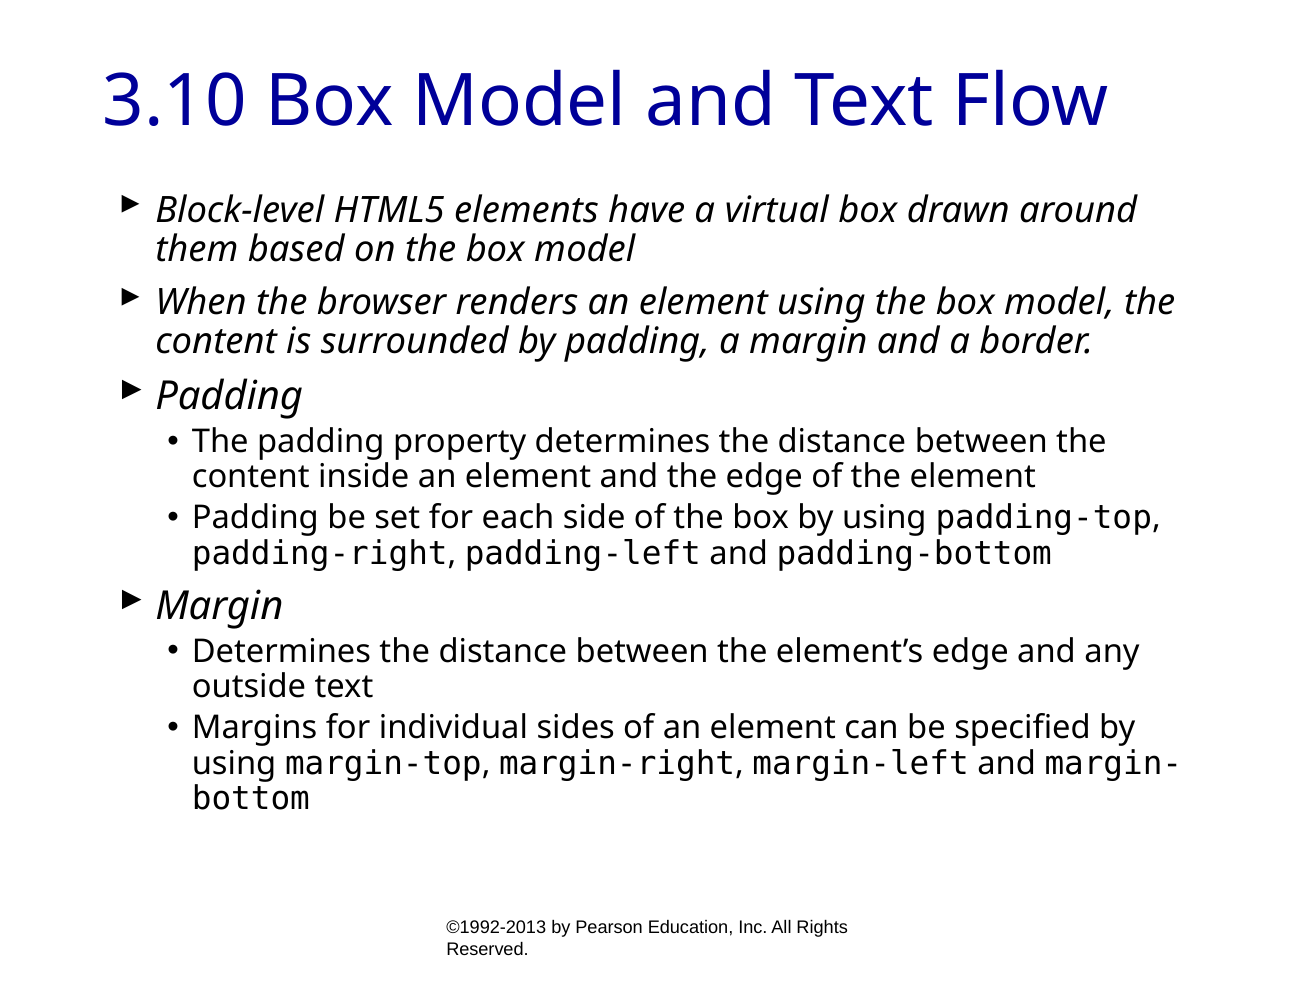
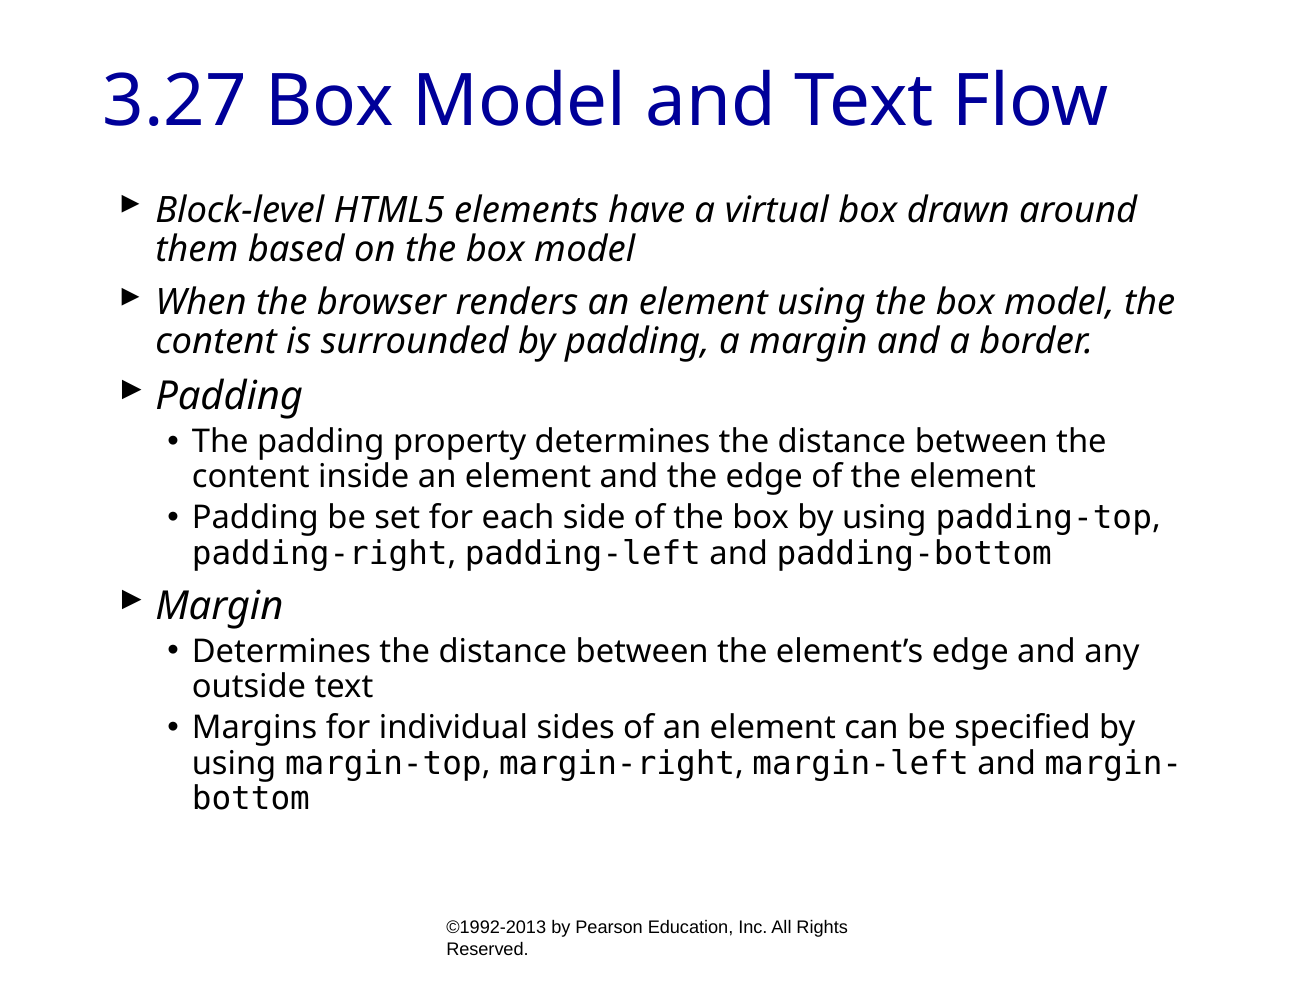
3.10: 3.10 -> 3.27 (175, 102)
